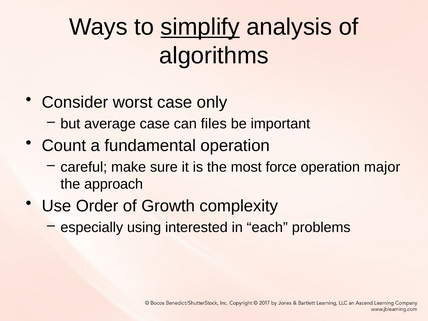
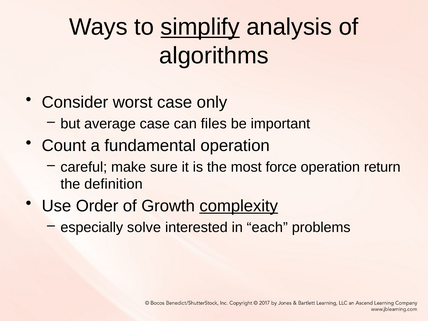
major: major -> return (382, 167)
approach: approach -> definition (113, 184)
complexity underline: none -> present (239, 206)
using: using -> solve (144, 227)
